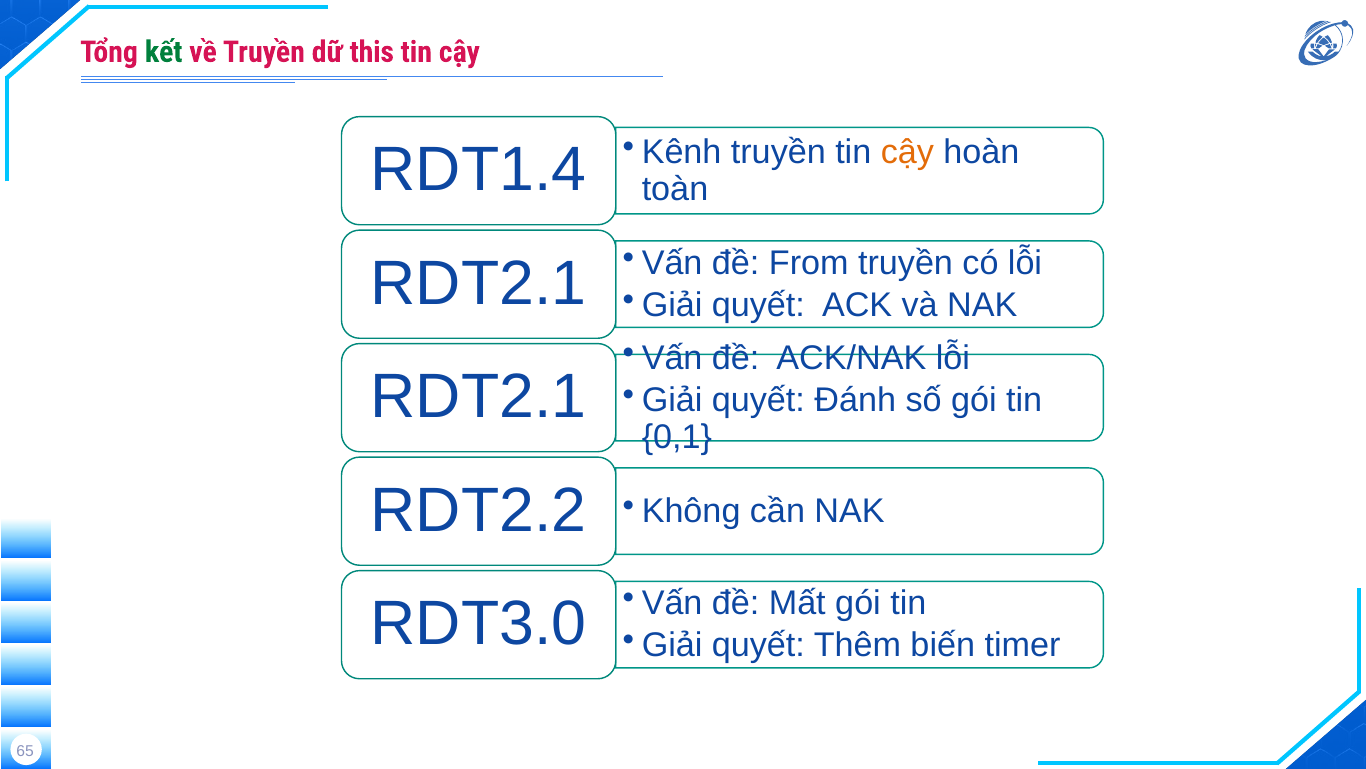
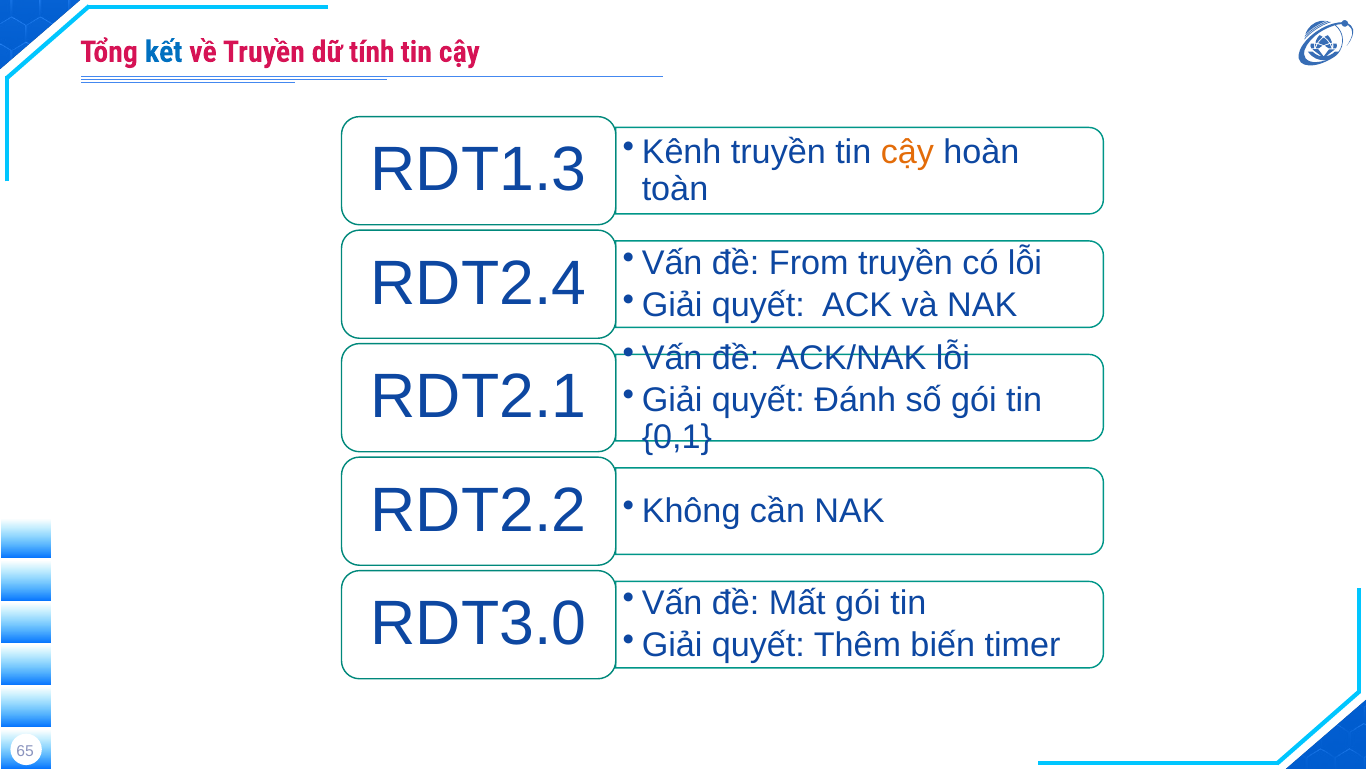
kết colour: green -> blue (164, 52)
this: this -> tính (372, 52)
RDT1.4: RDT1.4 -> RDT1.3 (478, 170)
RDT2.1: RDT2.1 -> RDT2.4 (478, 284)
